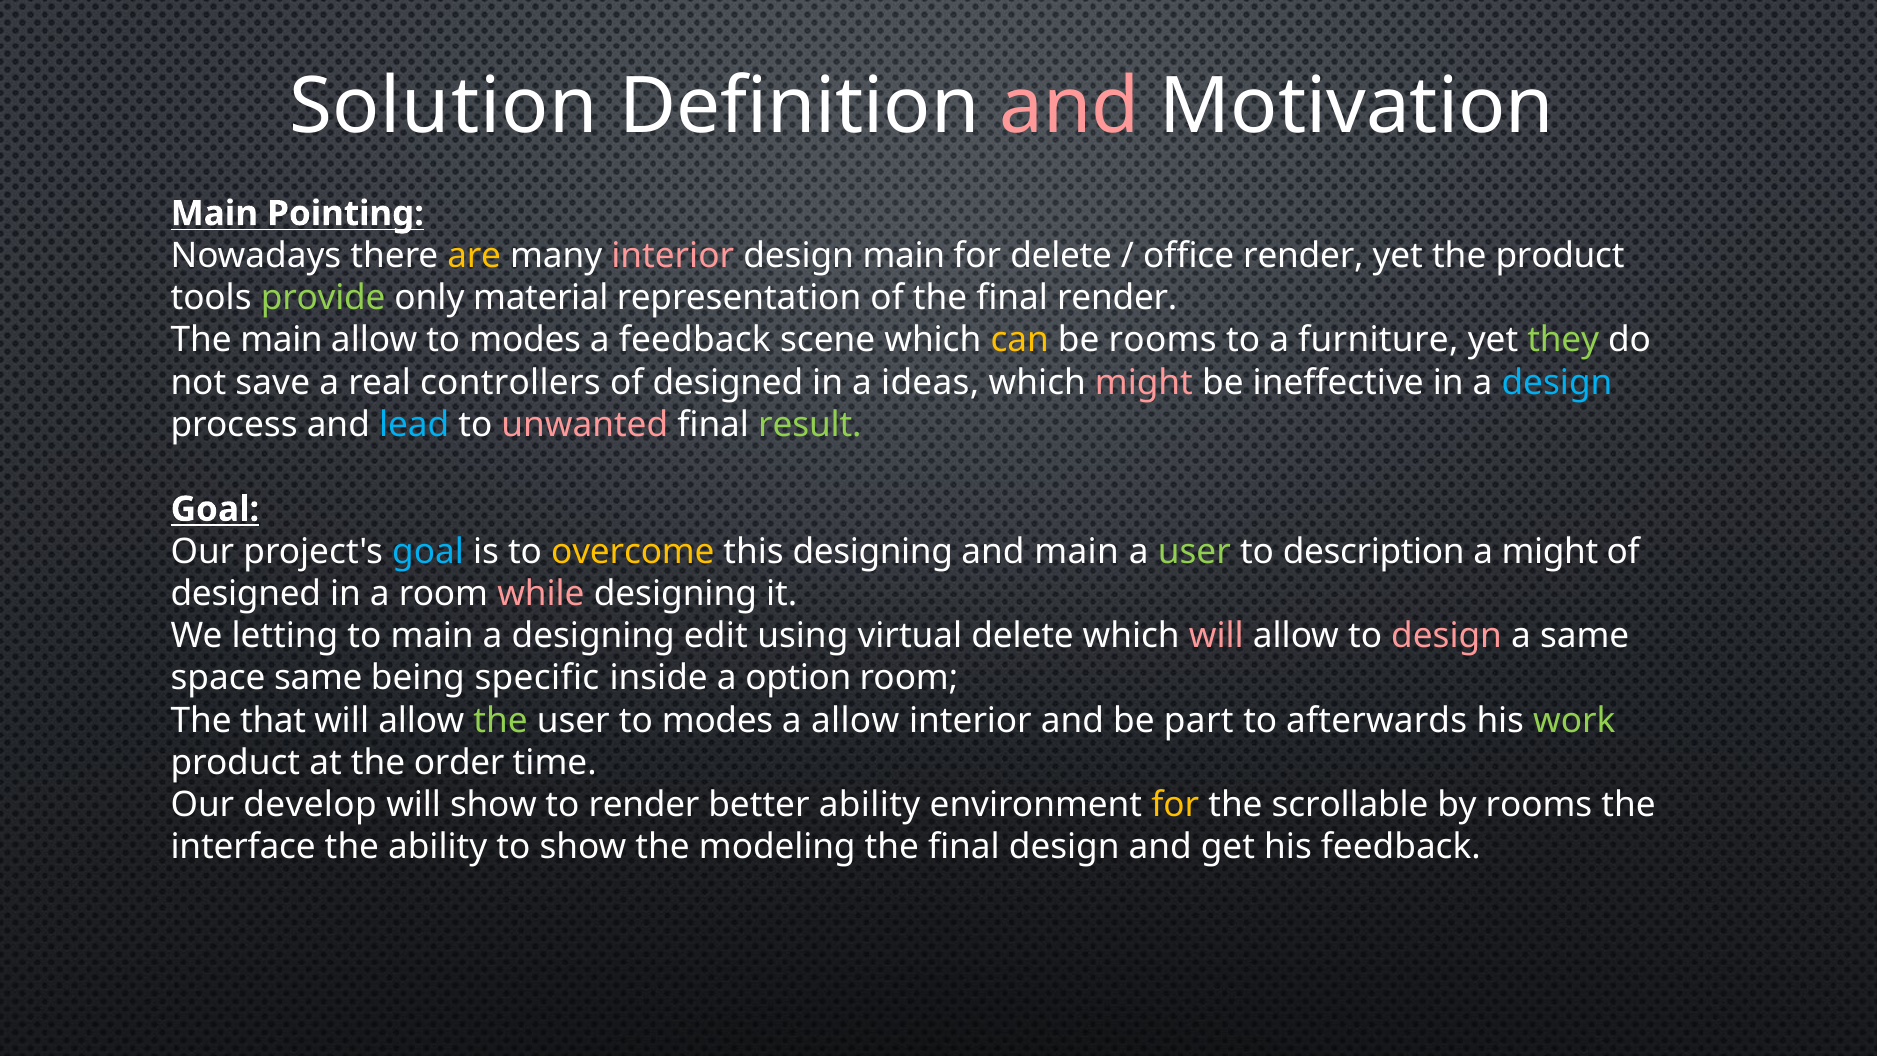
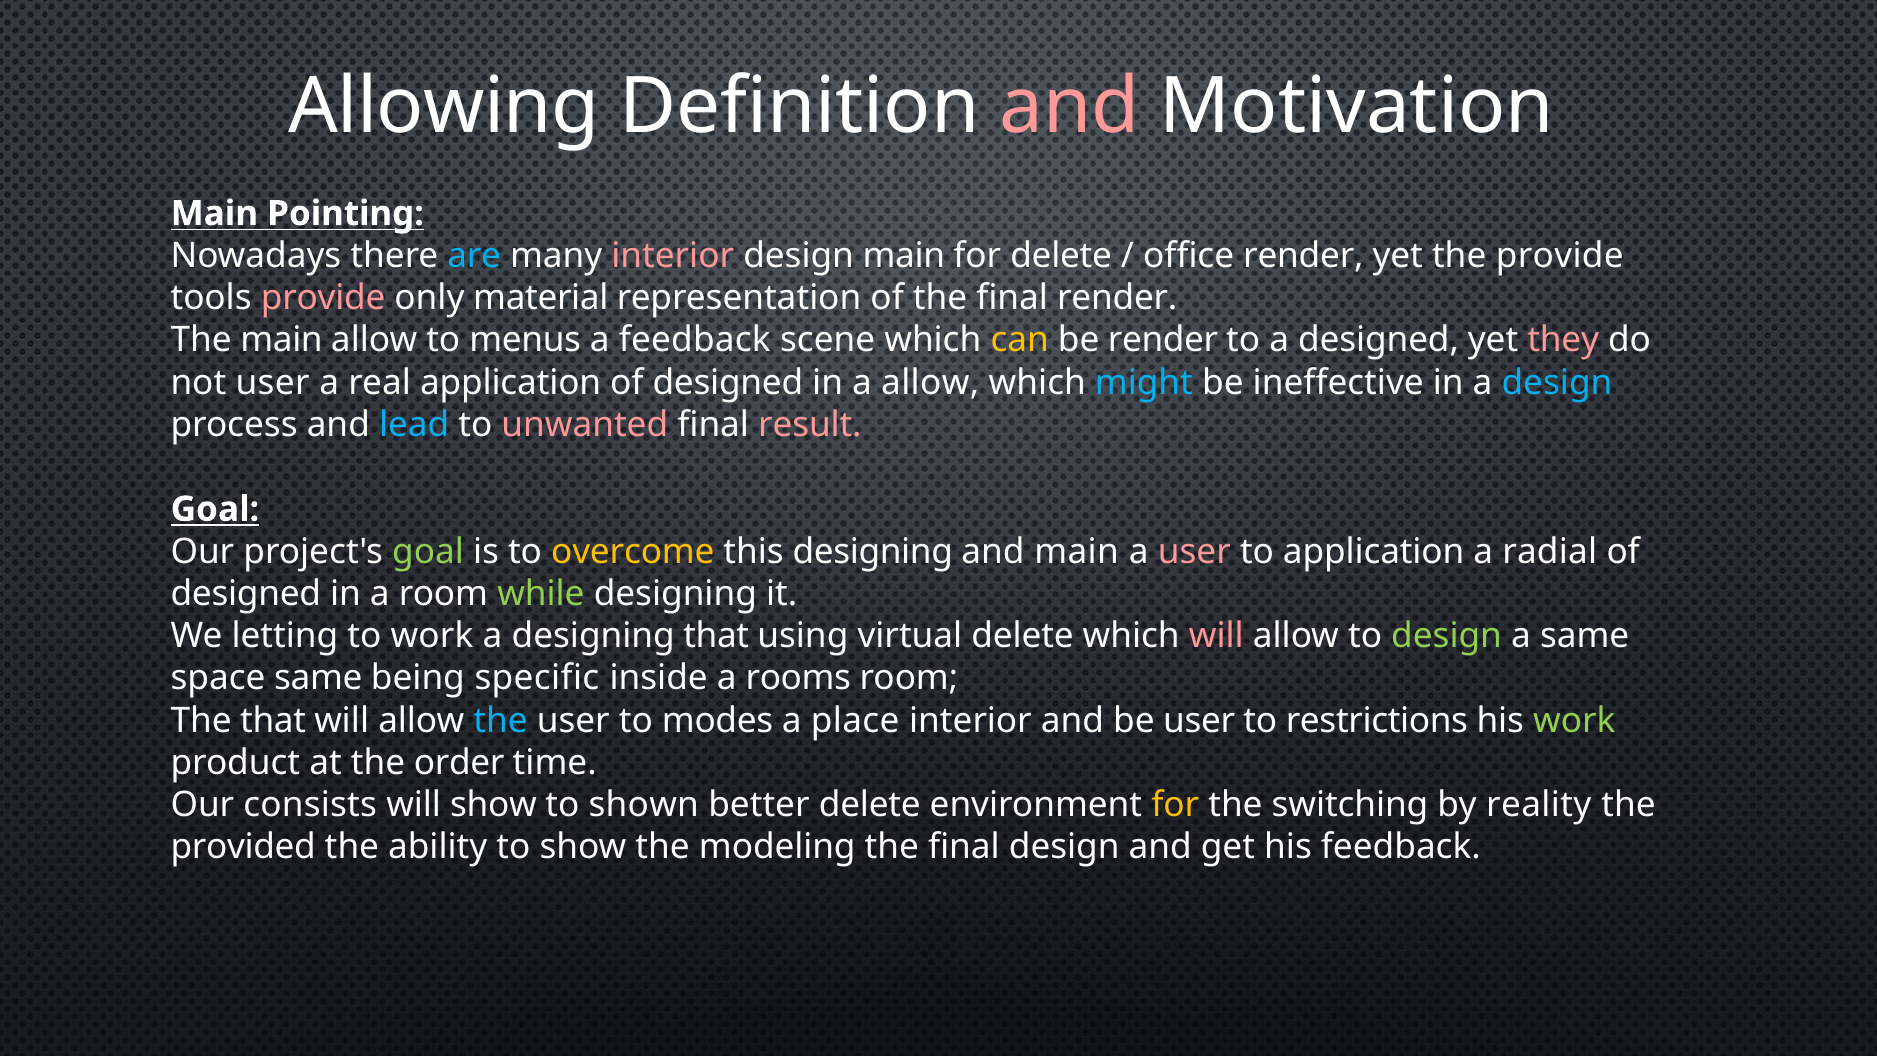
Solution: Solution -> Allowing (444, 106)
are colour: yellow -> light blue (474, 256)
the product: product -> provide (1560, 256)
provide colour: light green -> pink (323, 298)
allow to modes: modes -> menus (525, 340)
be rooms: rooms -> render (1163, 340)
a furniture: furniture -> designed (1379, 340)
they colour: light green -> pink (1563, 340)
not save: save -> user (273, 382)
real controllers: controllers -> application (511, 382)
a ideas: ideas -> allow (930, 382)
might colour: pink -> light blue (1144, 382)
result colour: light green -> pink (810, 425)
goal colour: light blue -> light green (428, 551)
user colour: light green -> pink (1194, 551)
to description: description -> application (1374, 551)
a might: might -> radial (1550, 551)
while colour: pink -> light green (541, 594)
to main: main -> work (432, 636)
designing edit: edit -> that (716, 636)
design colour: pink -> light green (1447, 636)
option: option -> rooms (798, 678)
the colour: light green -> light blue (501, 720)
a allow: allow -> place (855, 720)
be part: part -> user (1199, 720)
afterwards: afterwards -> restrictions (1377, 720)
develop: develop -> consists (310, 805)
to render: render -> shown (644, 805)
better ability: ability -> delete (870, 805)
scrollable: scrollable -> switching (1350, 805)
by rooms: rooms -> reality (1539, 805)
interface: interface -> provided (243, 847)
